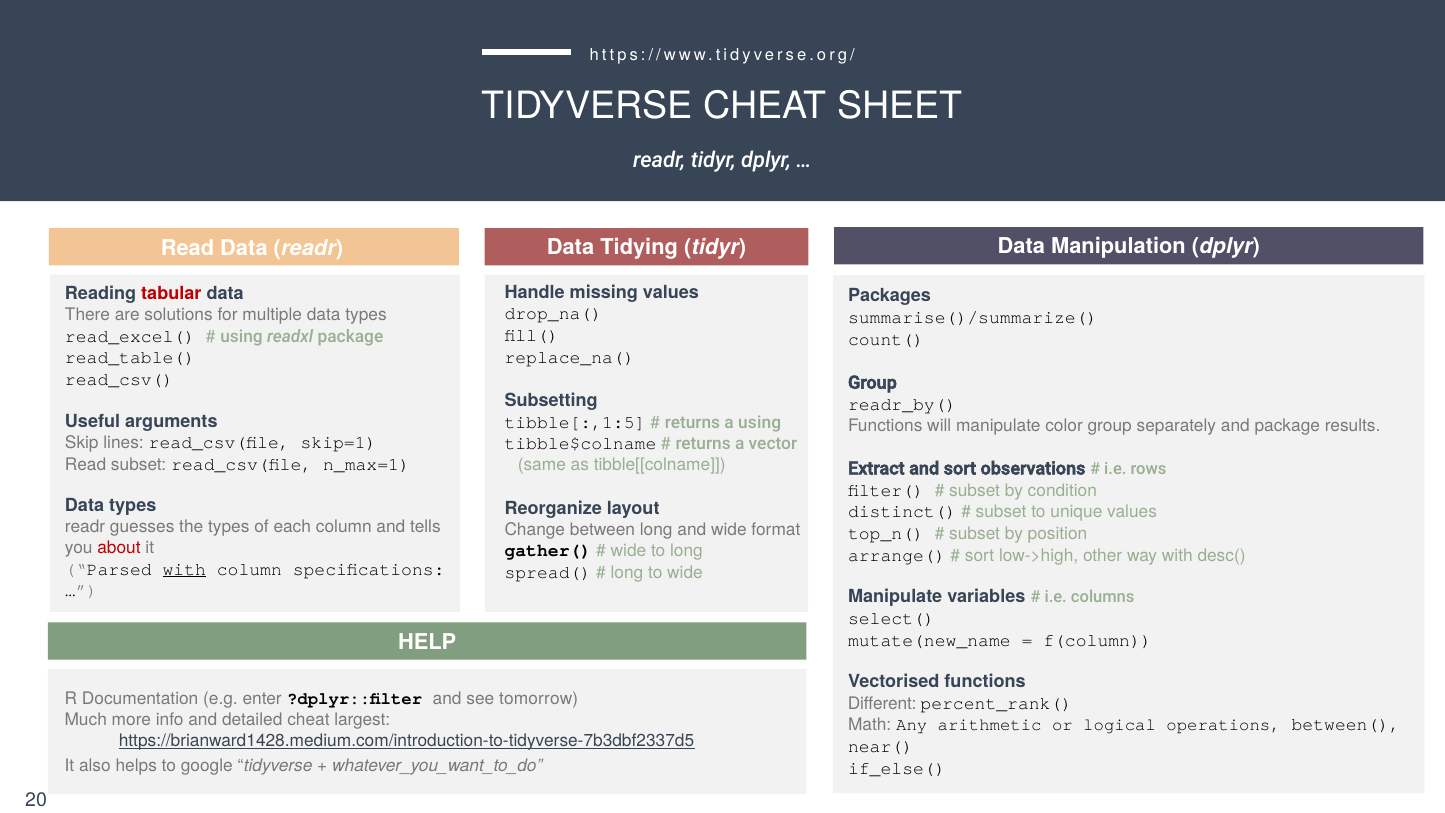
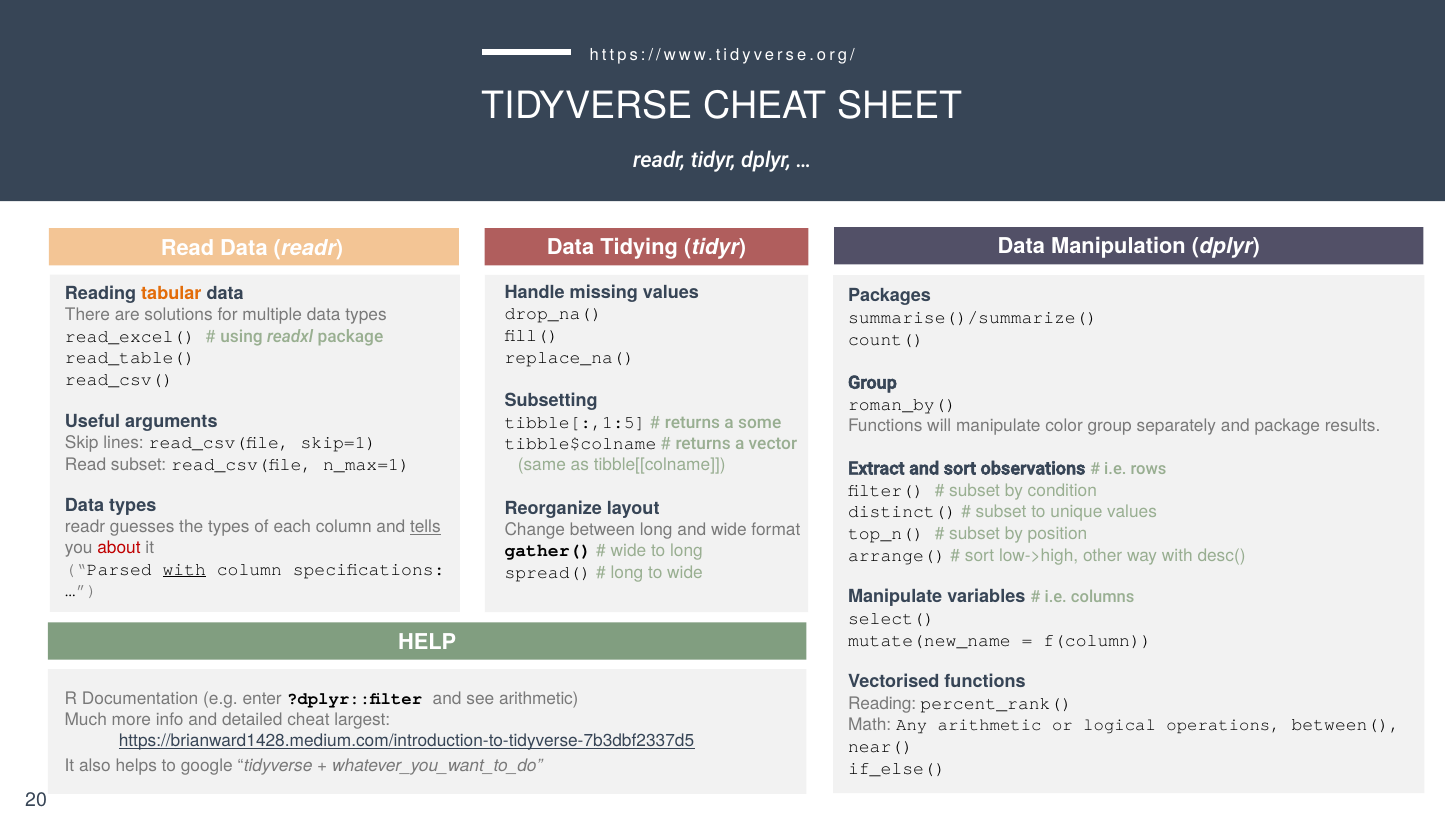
tabular colour: red -> orange (171, 294)
readr_by(: readr_by( -> roman_by( (902, 404)
a using: using -> some (760, 423)
tells underline: none -> present (425, 527)
see tomorrow: tomorrow -> arithmetic (539, 699)
Different: Different -> Reading (882, 704)
